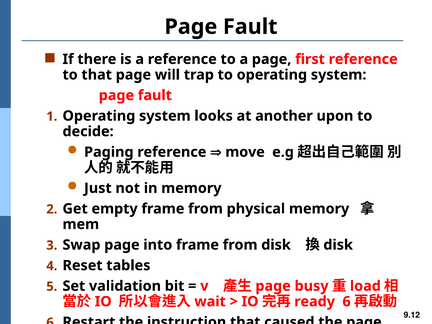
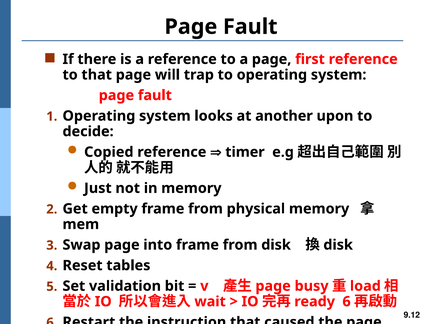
Paging: Paging -> Copied (109, 152)
move: move -> timer (245, 152)
